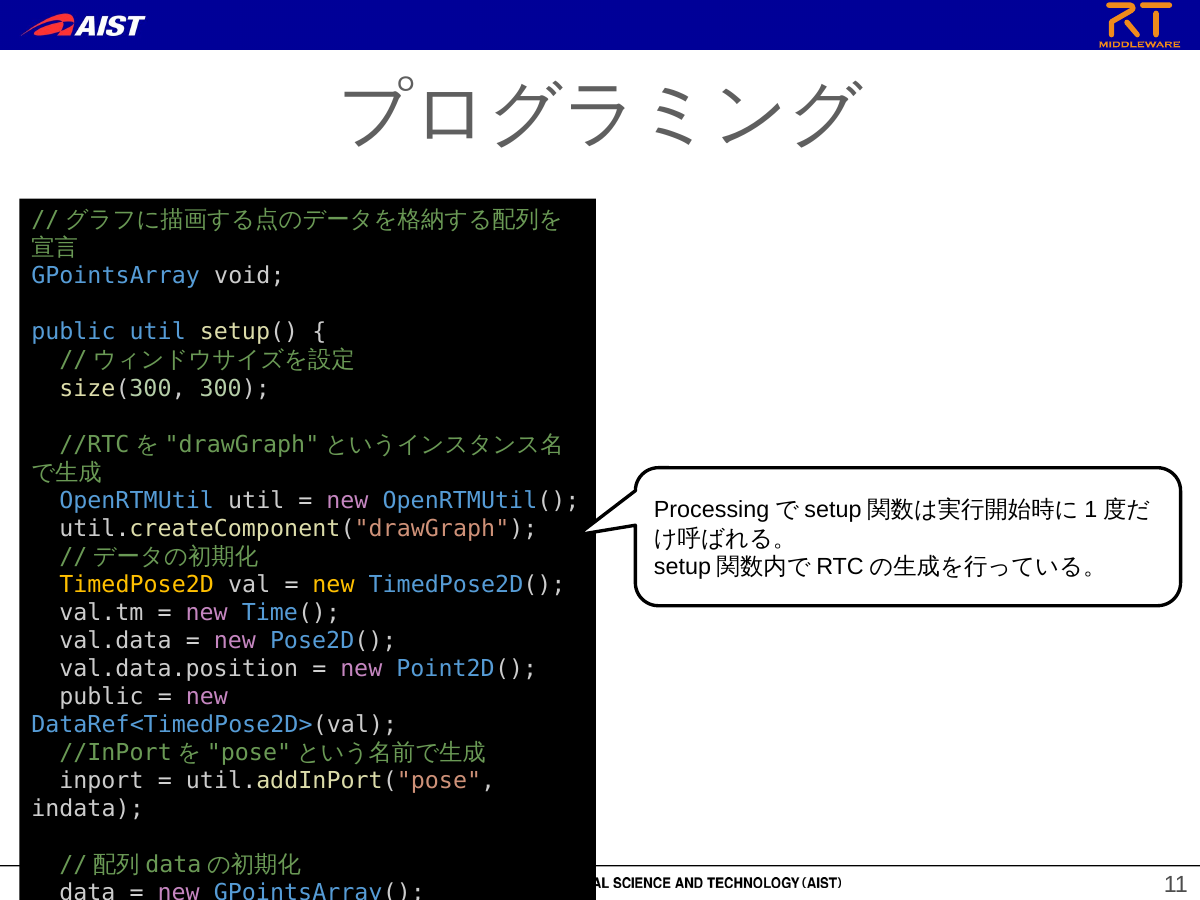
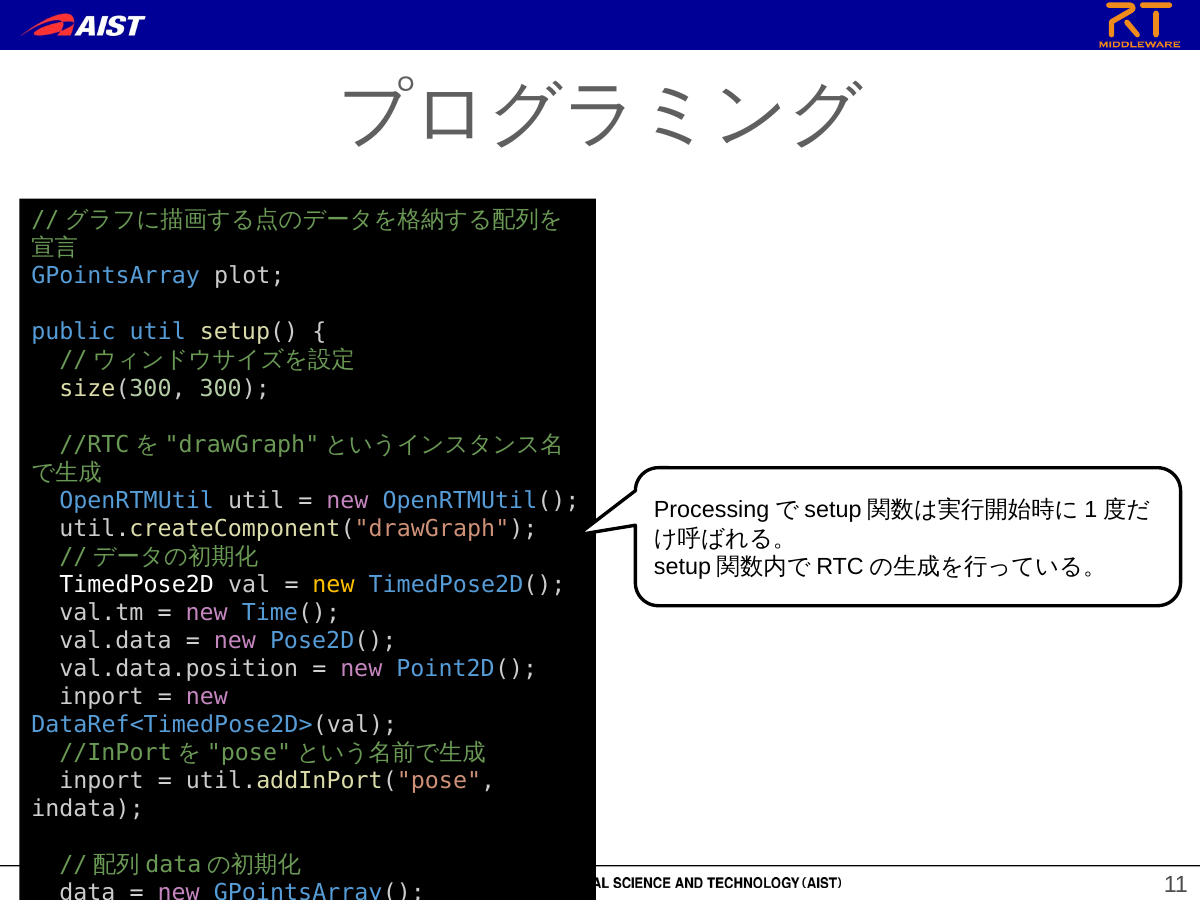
void: void -> plot (249, 276)
TimedPose2D colour: yellow -> white (137, 584)
public: public -> inport (101, 696)
